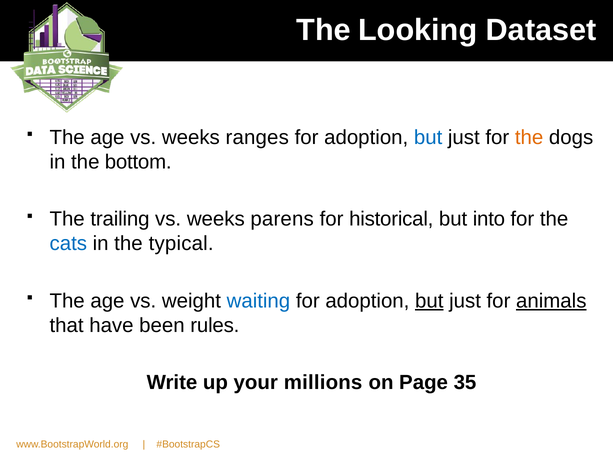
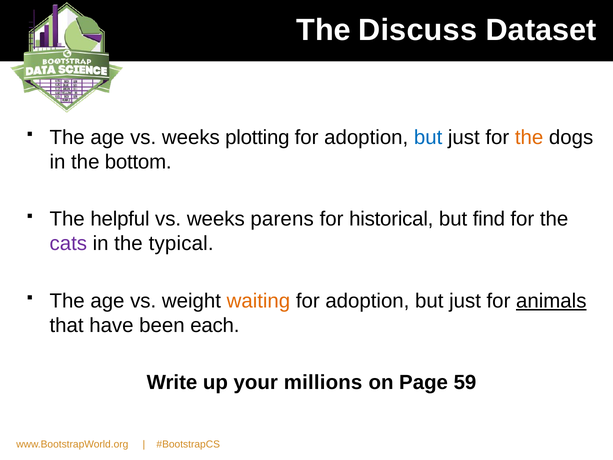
Looking: Looking -> Discuss (418, 30)
ranges: ranges -> plotting (257, 137)
trailing: trailing -> helpful (120, 219)
into: into -> find (489, 219)
cats colour: blue -> purple (68, 244)
waiting colour: blue -> orange (258, 301)
but underline: present -> none (429, 301)
rules: rules -> each (215, 325)
35: 35 -> 59 (465, 382)
